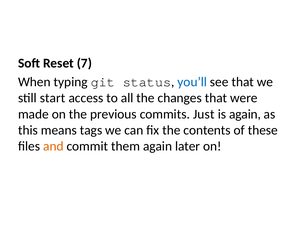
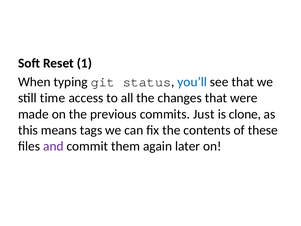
7: 7 -> 1 (84, 63)
start: start -> time (53, 98)
is again: again -> clone (245, 114)
and colour: orange -> purple (53, 146)
